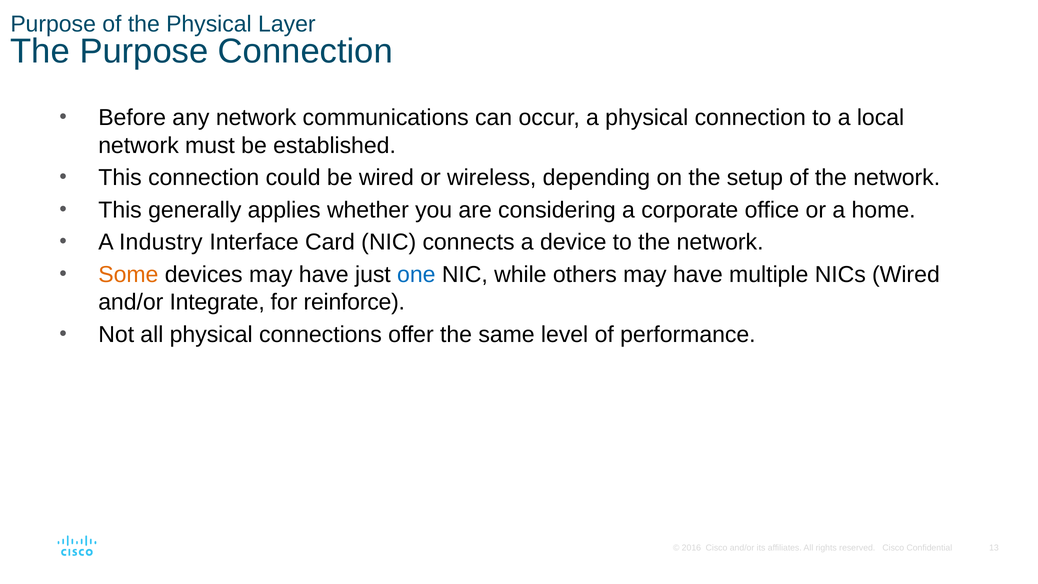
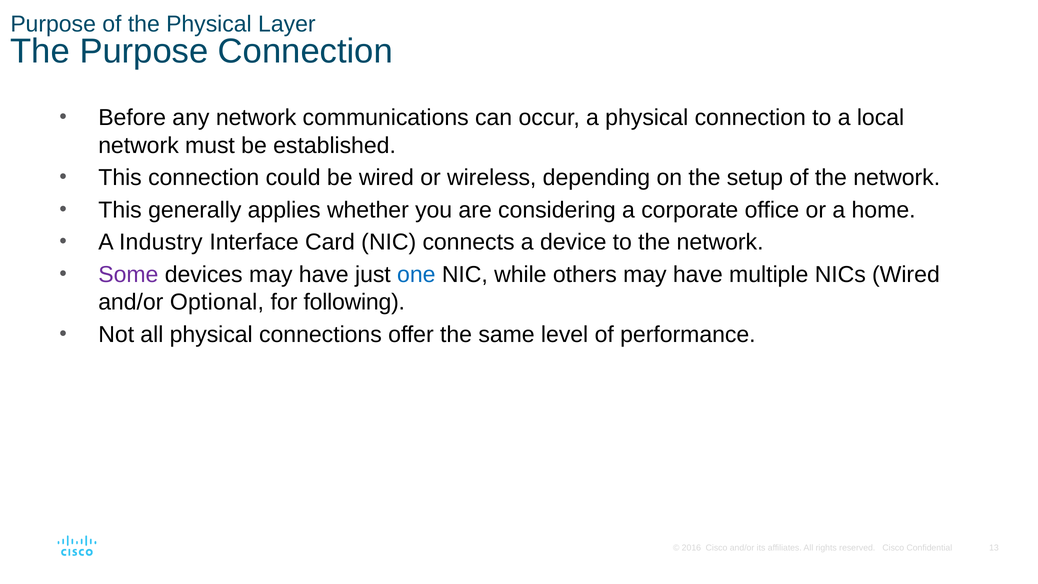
Some colour: orange -> purple (128, 275)
Integrate: Integrate -> Optional (217, 302)
reinforce: reinforce -> following (354, 302)
